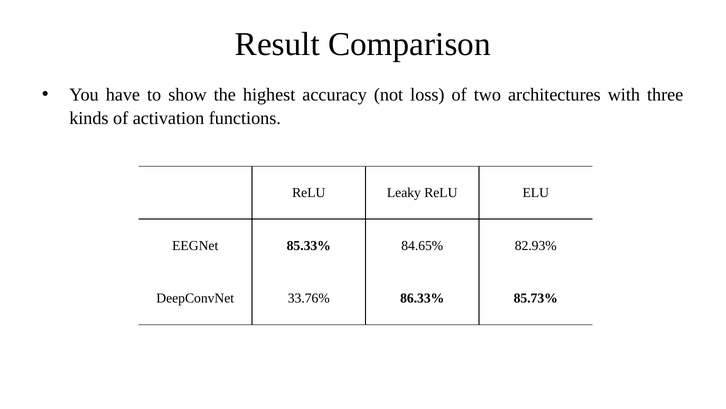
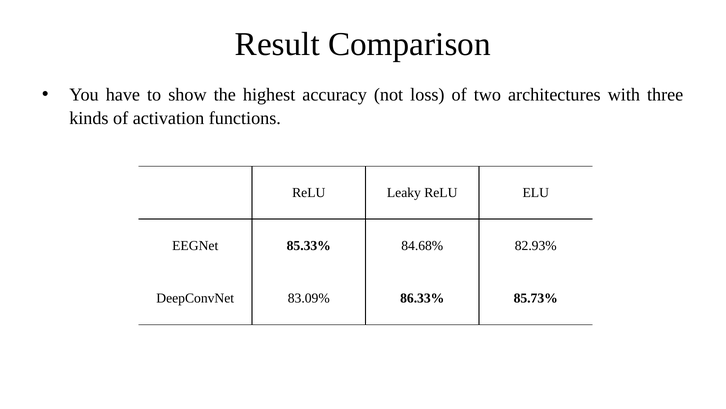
84.65%: 84.65% -> 84.68% (422, 245)
33.76%: 33.76% -> 83.09% (309, 298)
